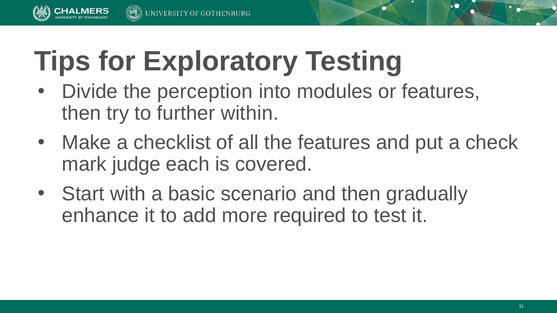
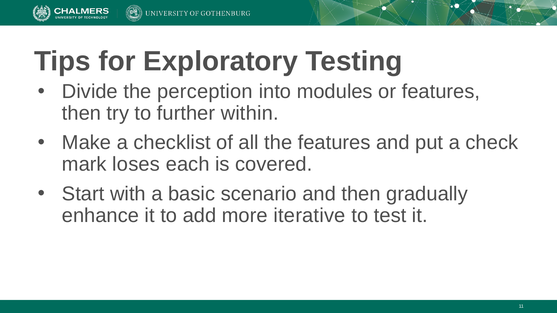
judge: judge -> loses (136, 164)
required: required -> iterative (310, 216)
